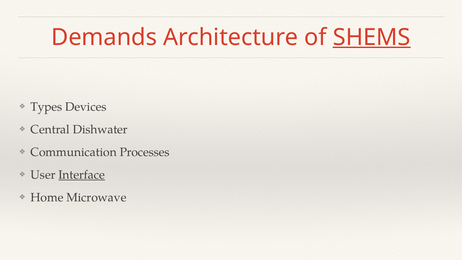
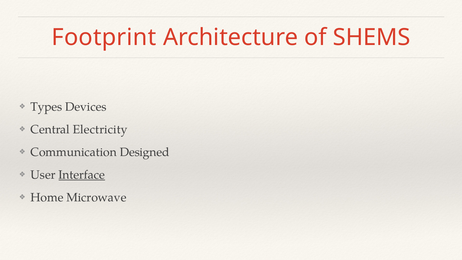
Demands: Demands -> Footprint (104, 37)
SHEMS underline: present -> none (372, 37)
Dishwater: Dishwater -> Electricity (100, 129)
Processes: Processes -> Designed (145, 152)
